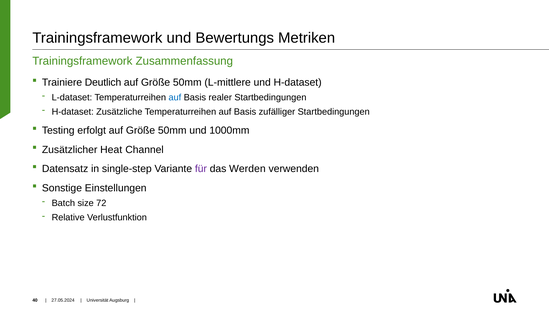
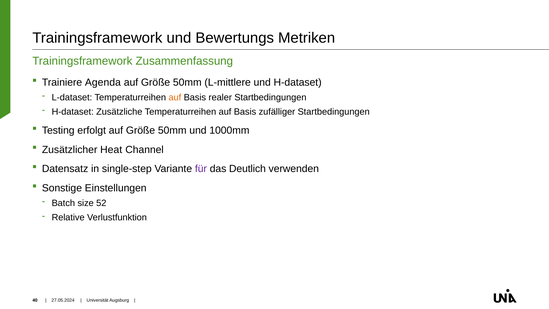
Deutlich: Deutlich -> Agenda (103, 82)
auf colour: blue -> orange (175, 97)
Werden: Werden -> Deutlich (247, 169)
72: 72 -> 52 (101, 203)
